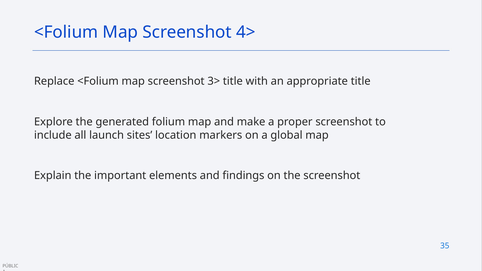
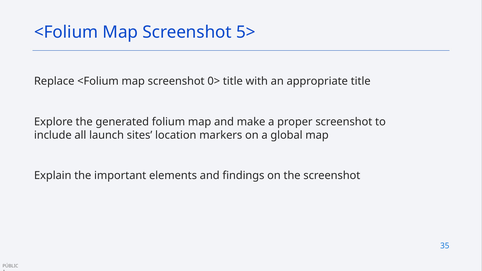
4>: 4> -> 5> (246, 32)
3>: 3> -> 0> (214, 81)
